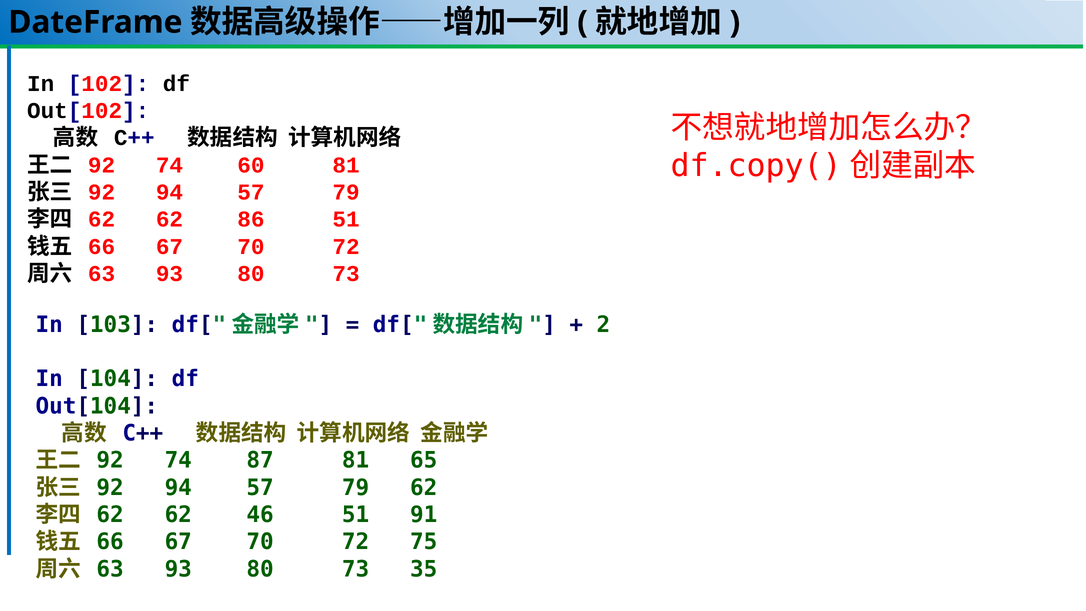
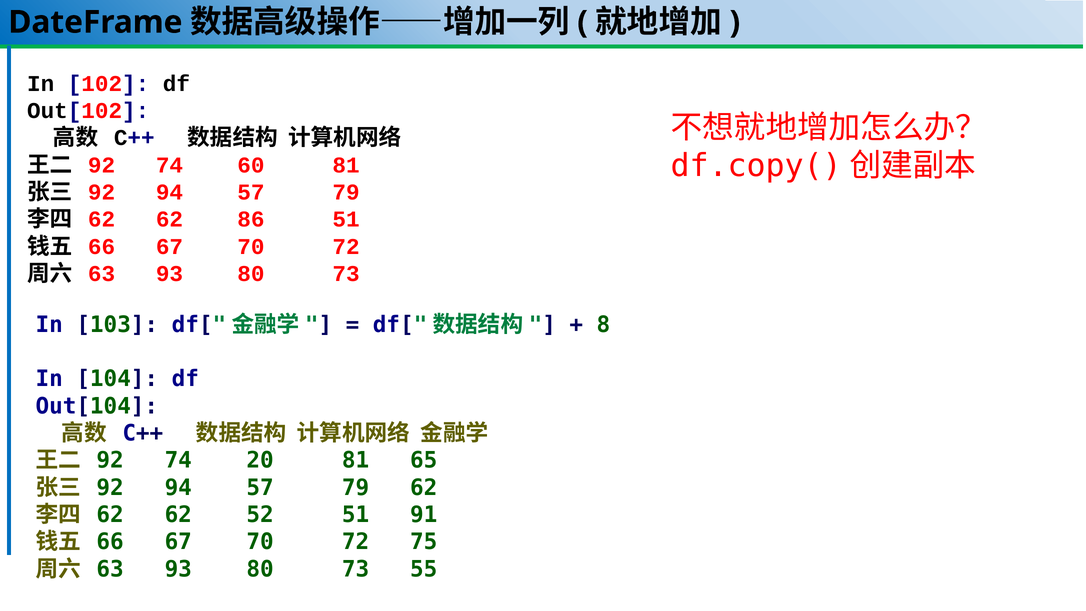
2: 2 -> 8 (603, 325)
87: 87 -> 20 (260, 460)
46: 46 -> 52 (260, 515)
35: 35 -> 55 (424, 569)
